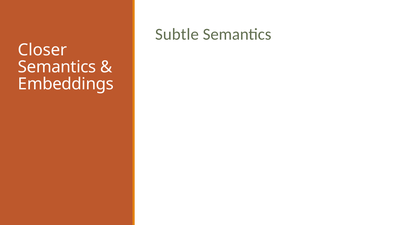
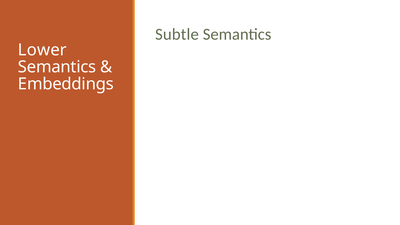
Closer: Closer -> Lower (42, 50)
